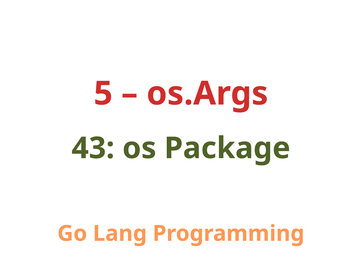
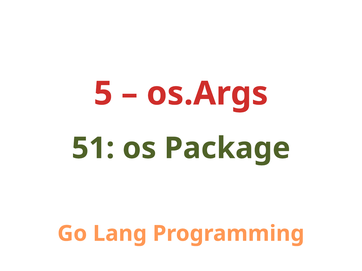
43: 43 -> 51 (93, 148)
